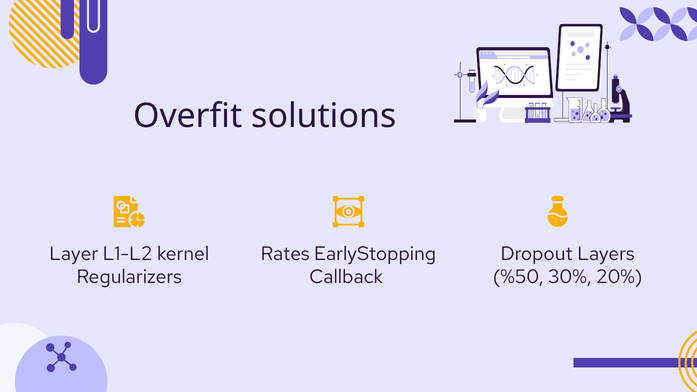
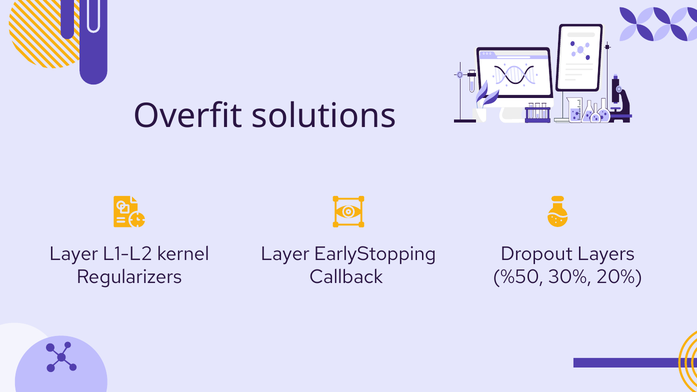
Rates: Rates -> Layer (285, 254)
